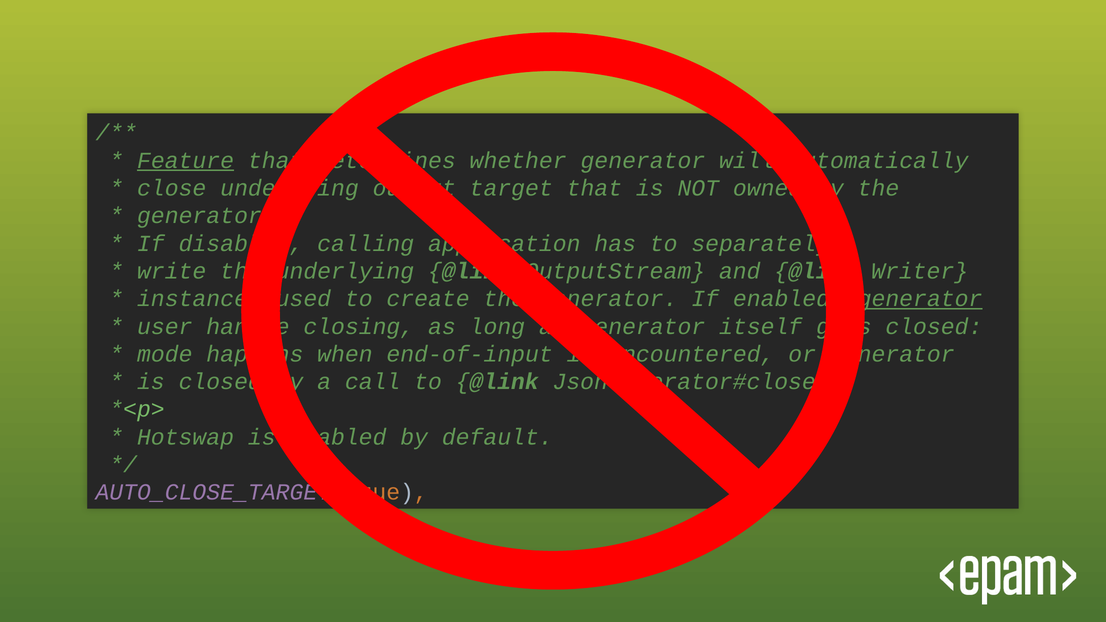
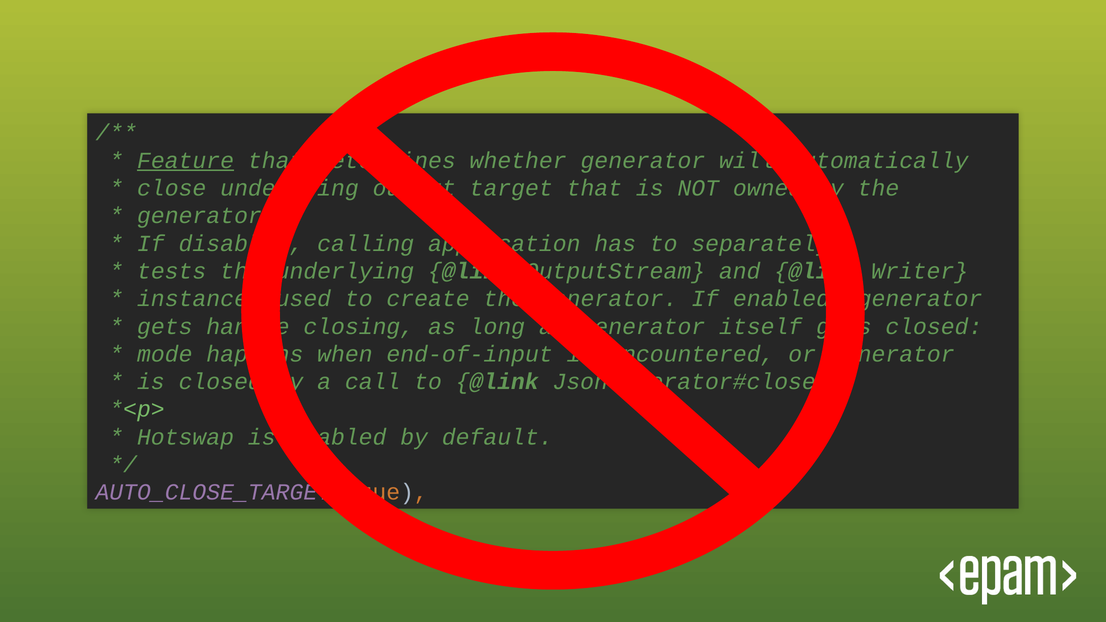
write: write -> tests (172, 271)
generator underline: present -> none (920, 299)
user: user -> gets (165, 326)
